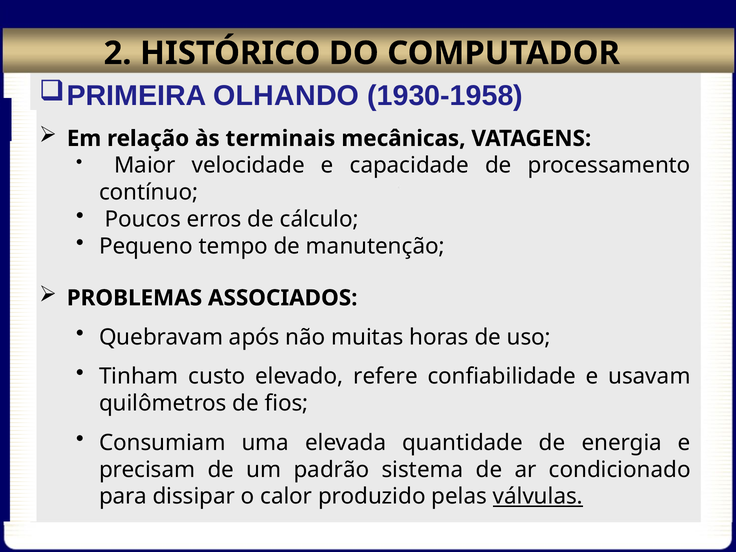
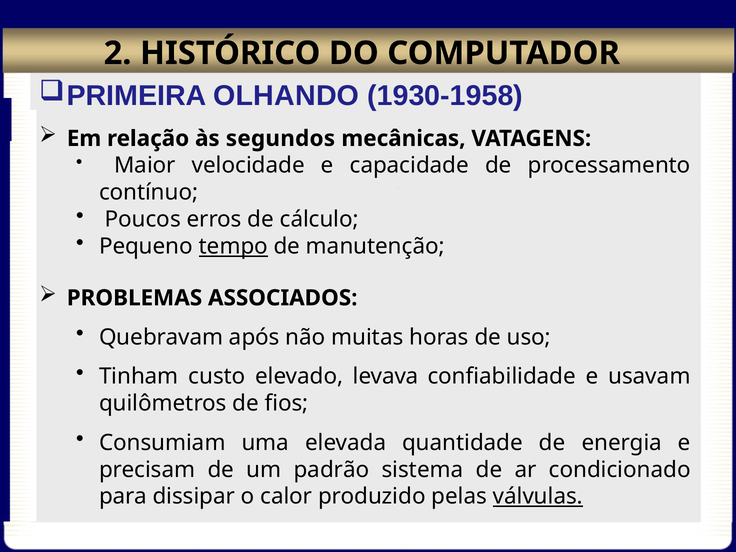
terminais: terminais -> segundos (280, 139)
tempo underline: none -> present (233, 246)
refere: refere -> levava (386, 376)
